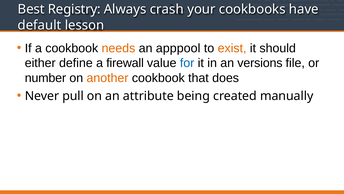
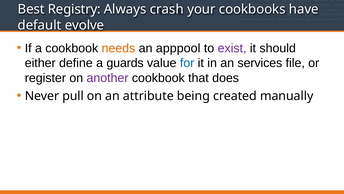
lesson: lesson -> evolve (84, 25)
exist colour: orange -> purple (232, 48)
firewall: firewall -> guards (125, 63)
versions: versions -> services (260, 63)
number: number -> register (45, 78)
another colour: orange -> purple (108, 78)
